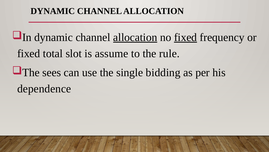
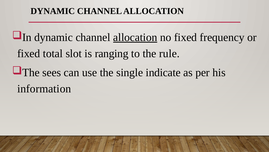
fixed underline: present -> none (186, 37)
assume: assume -> ranging (112, 53)
bidding: bidding -> indicate (163, 72)
dependence: dependence -> information (44, 88)
